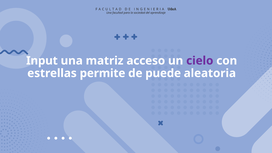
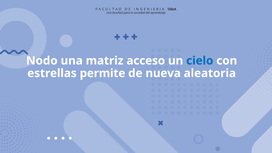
Input: Input -> Nodo (42, 61)
cielo colour: purple -> blue (200, 61)
puede: puede -> nueva (163, 73)
